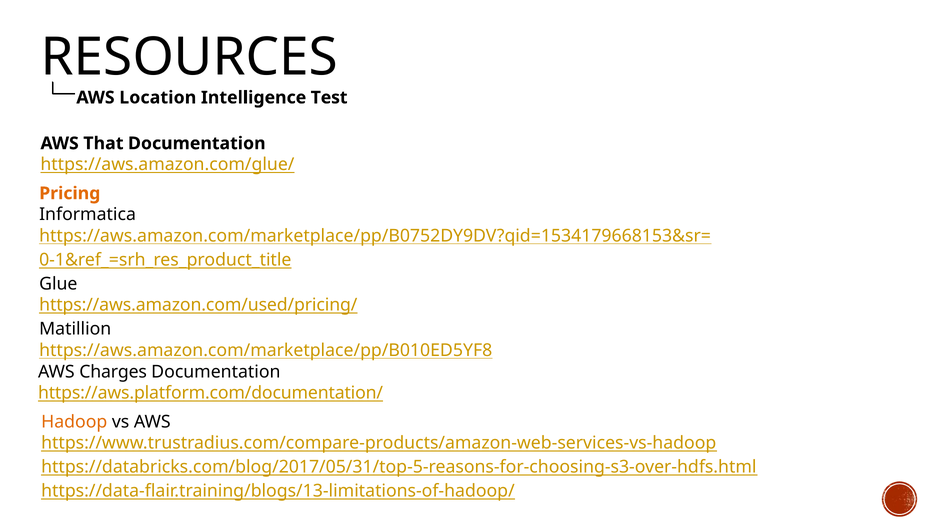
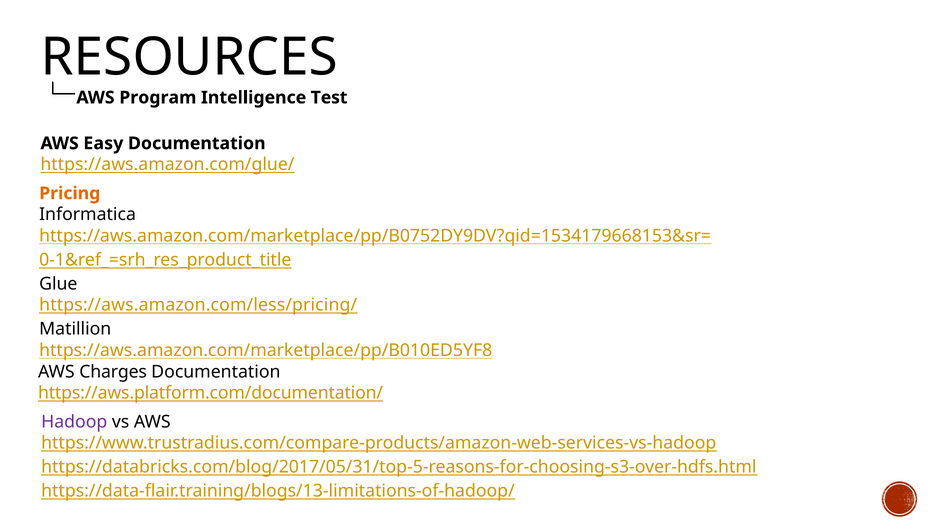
Location: Location -> Program (158, 98)
That: That -> Easy (103, 144)
https://aws.amazon.com/used/pricing/: https://aws.amazon.com/used/pricing/ -> https://aws.amazon.com/less/pricing/ (198, 305)
Hadoop colour: orange -> purple (74, 422)
